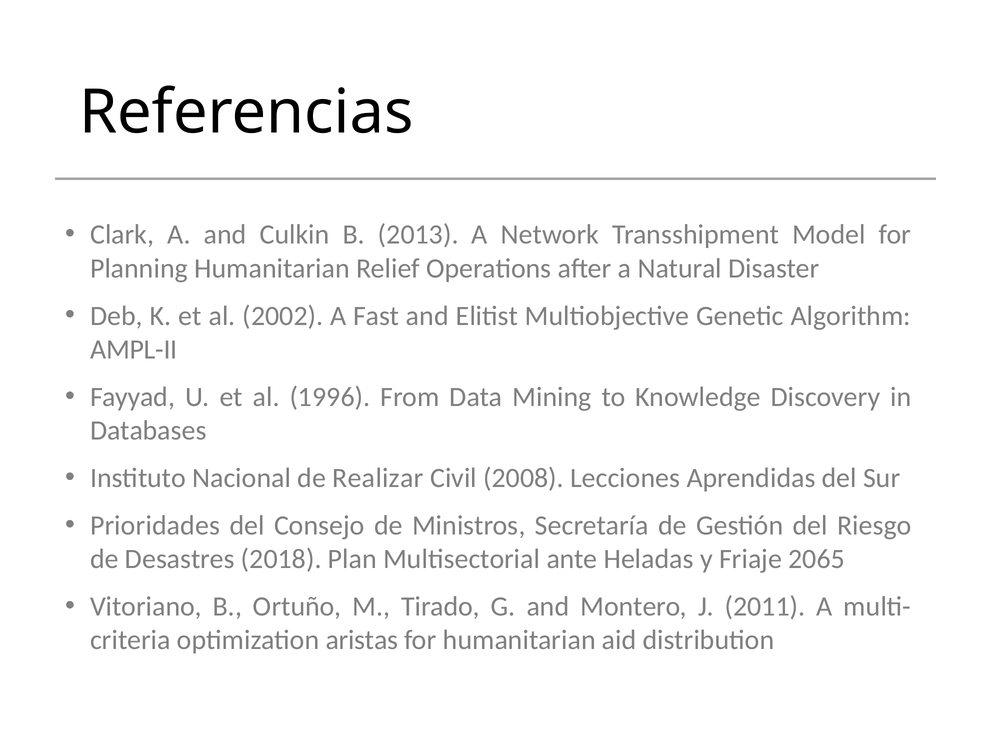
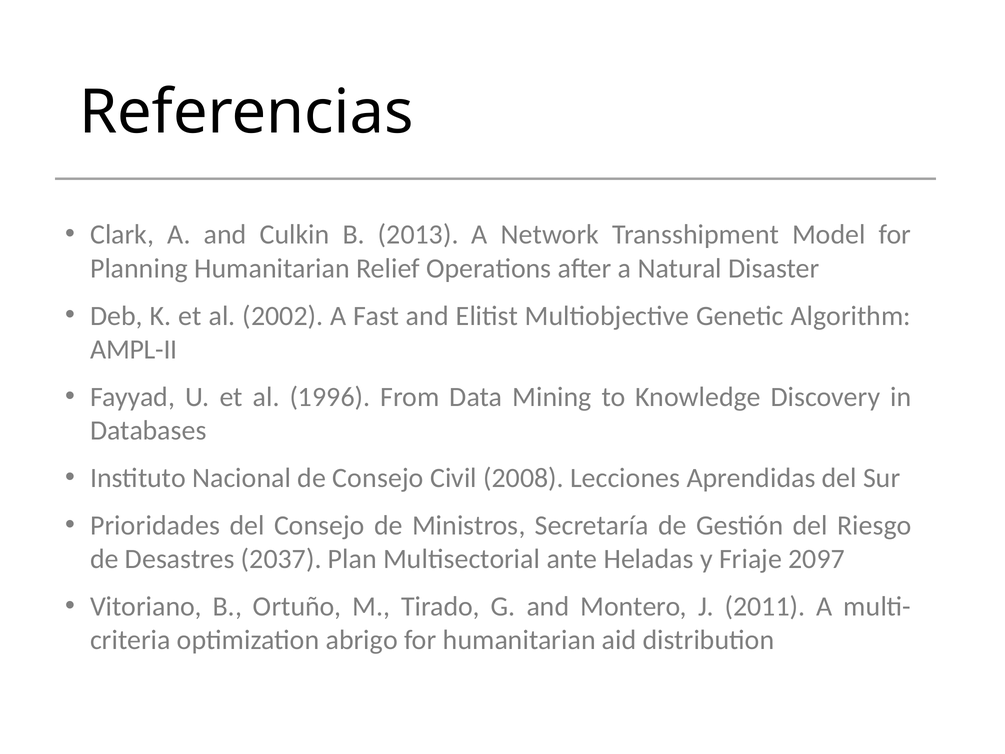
de Realizar: Realizar -> Consejo (378, 478)
2018: 2018 -> 2037 (281, 559)
2065: 2065 -> 2097 (817, 559)
aristas: aristas -> abrigo (362, 640)
